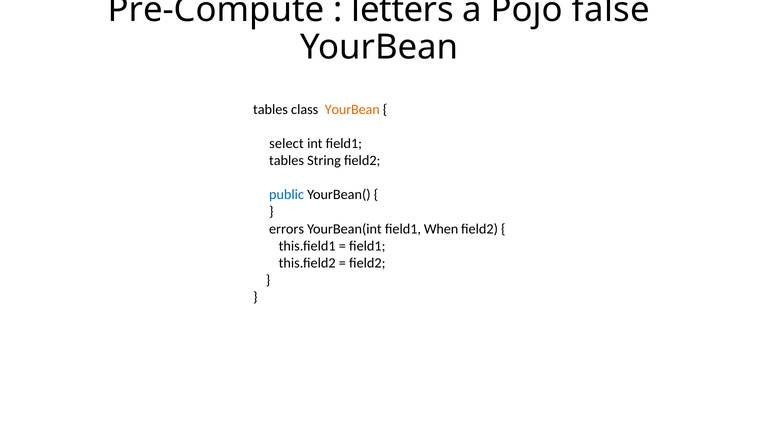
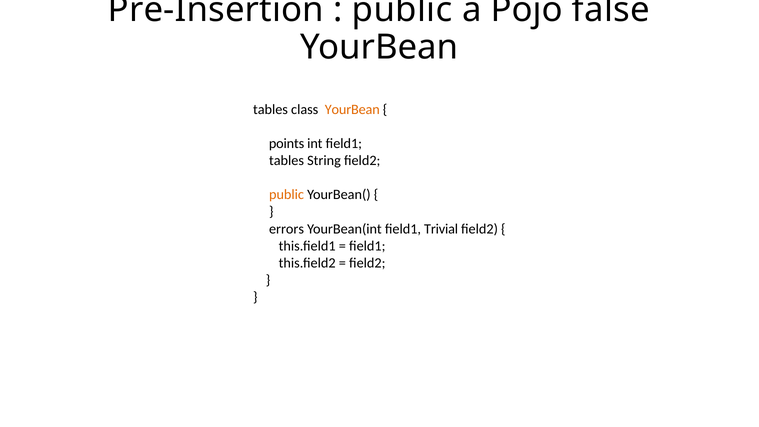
Pre-Compute: Pre-Compute -> Pre-Insertion (216, 10)
letters: letters -> public (402, 10)
select: select -> points (287, 143)
public colour: blue -> orange (287, 195)
When: When -> Trivial (441, 229)
